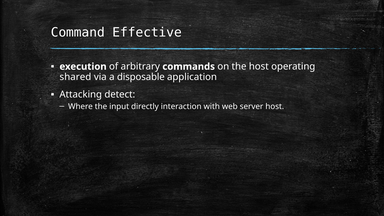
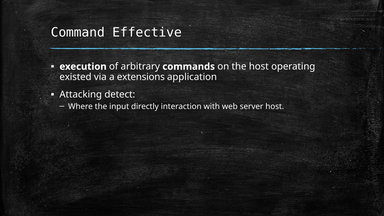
shared: shared -> existed (75, 77)
disposable: disposable -> extensions (141, 77)
